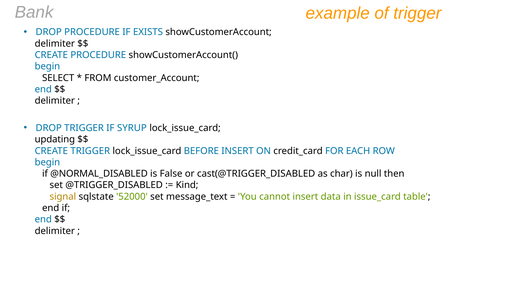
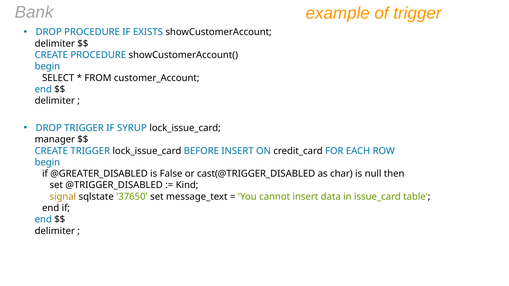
updating: updating -> manager (55, 140)
@NORMAL_DISABLED: @NORMAL_DISABLED -> @GREATER_DISABLED (99, 174)
52000: 52000 -> 37650 (132, 197)
